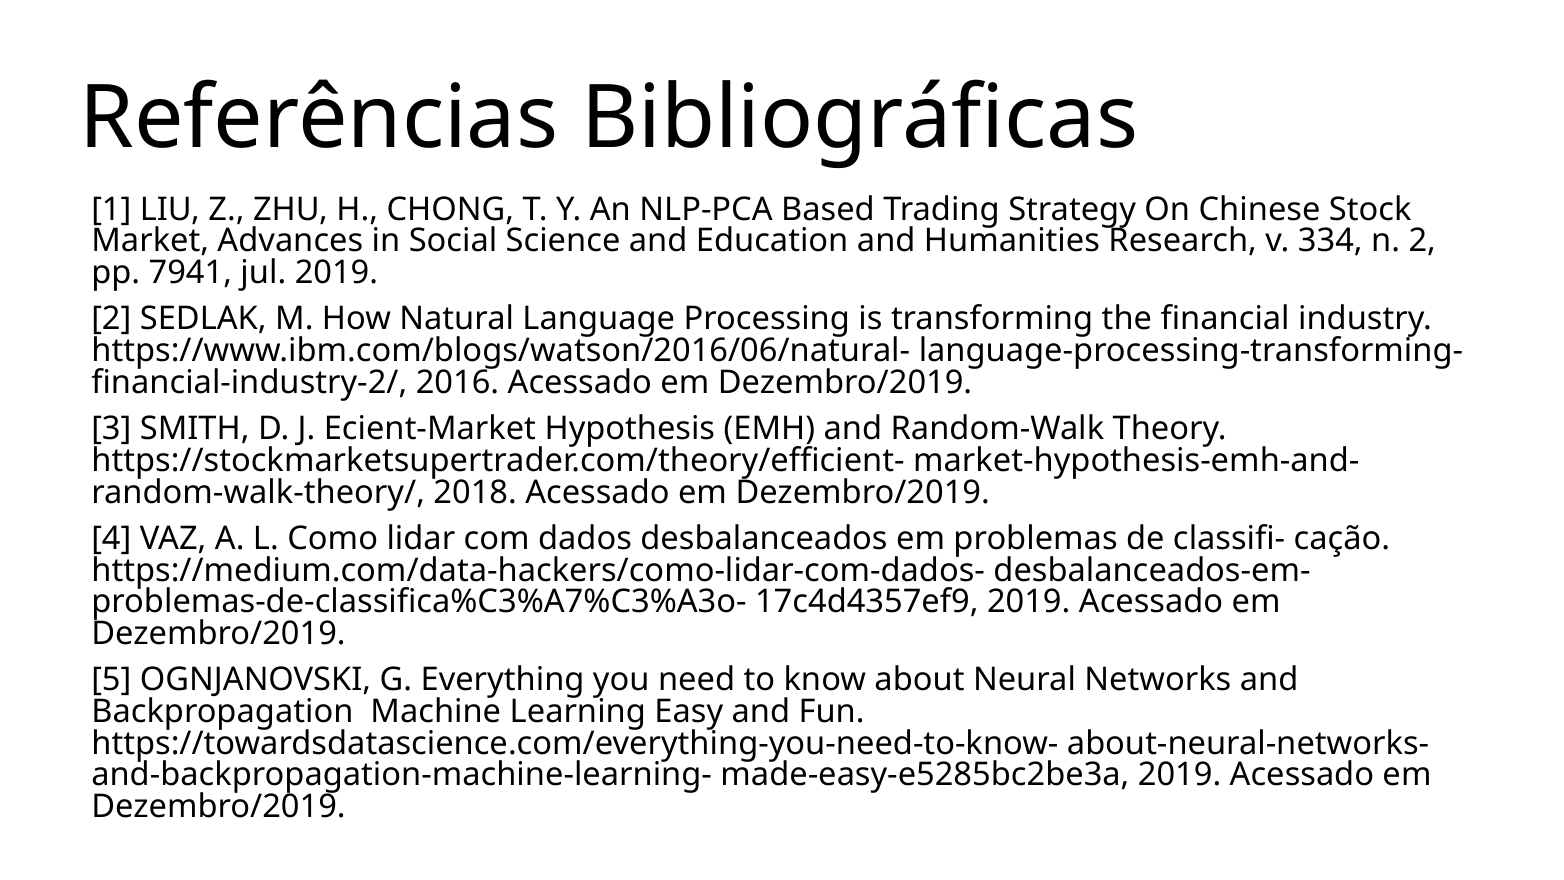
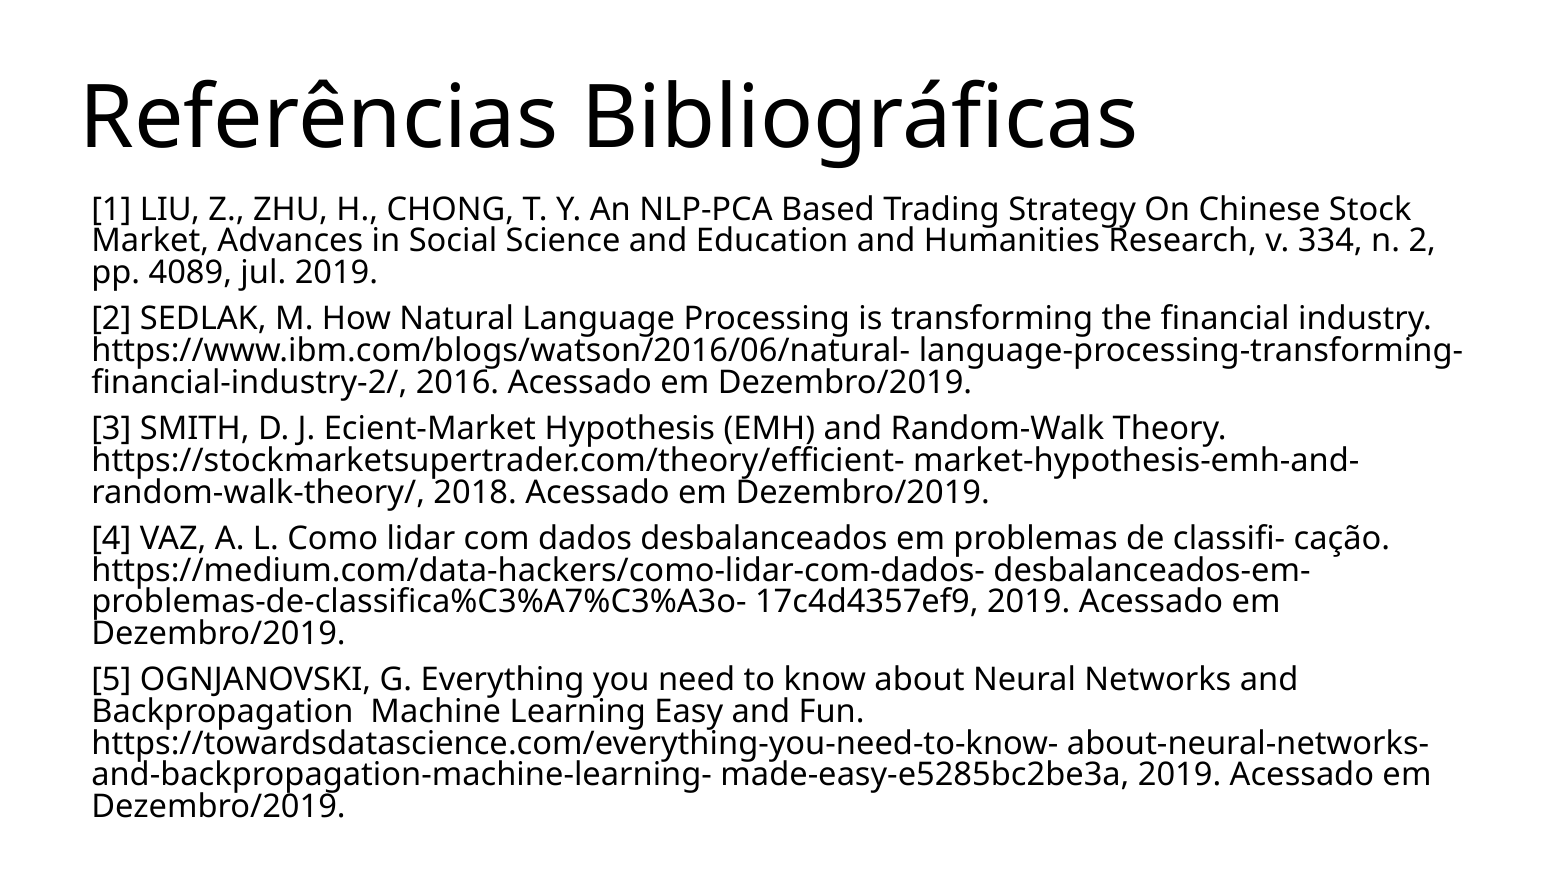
7941: 7941 -> 4089 (190, 273)
